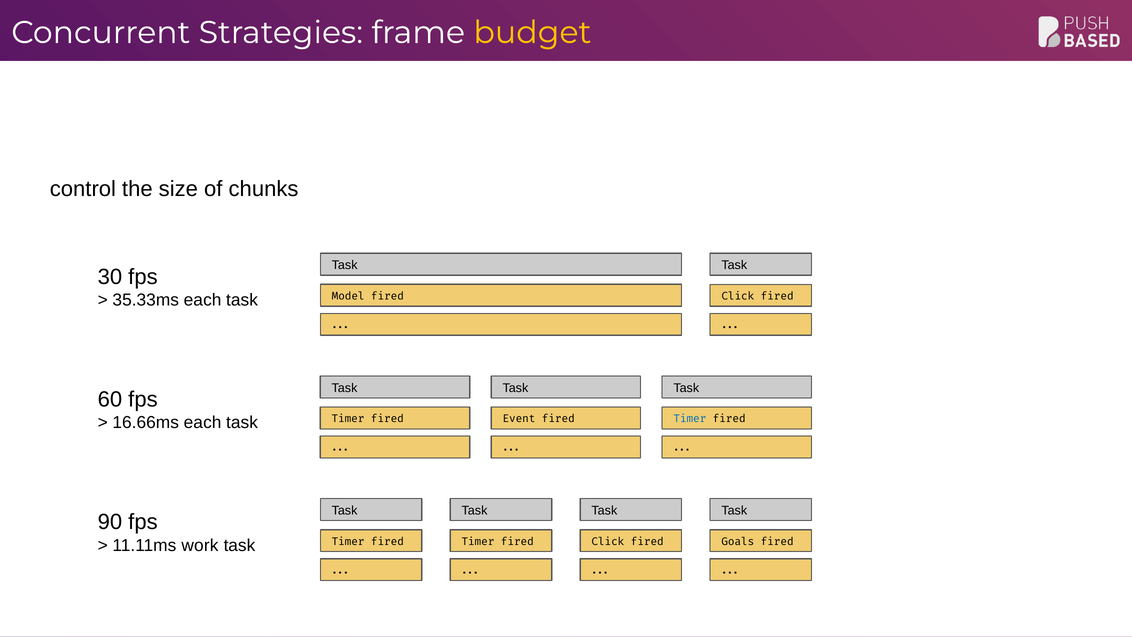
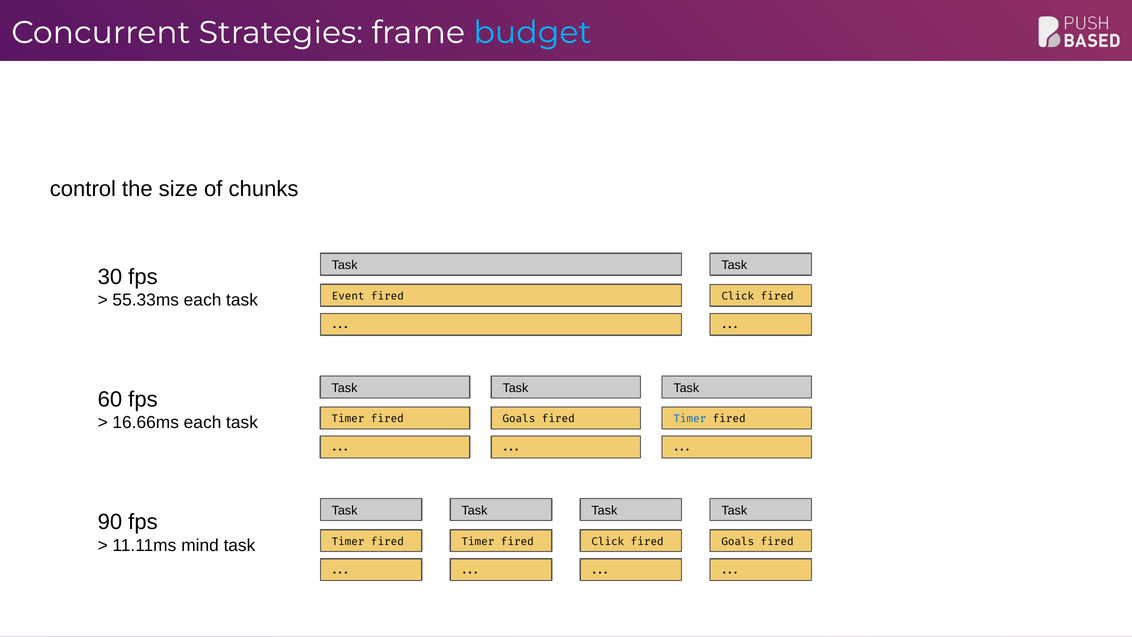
budget colour: yellow -> light blue (532, 33)
Model: Model -> Event (348, 296)
35.33ms: 35.33ms -> 55.33ms (146, 300)
Event: Event -> Goals (519, 419)
work: work -> mind (200, 545)
